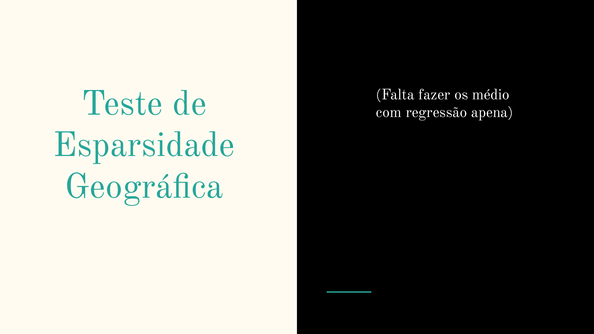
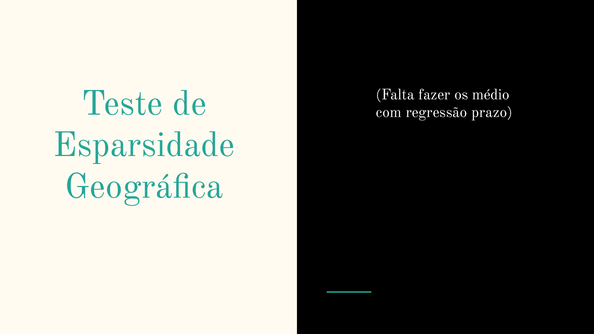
apena: apena -> prazo (492, 112)
